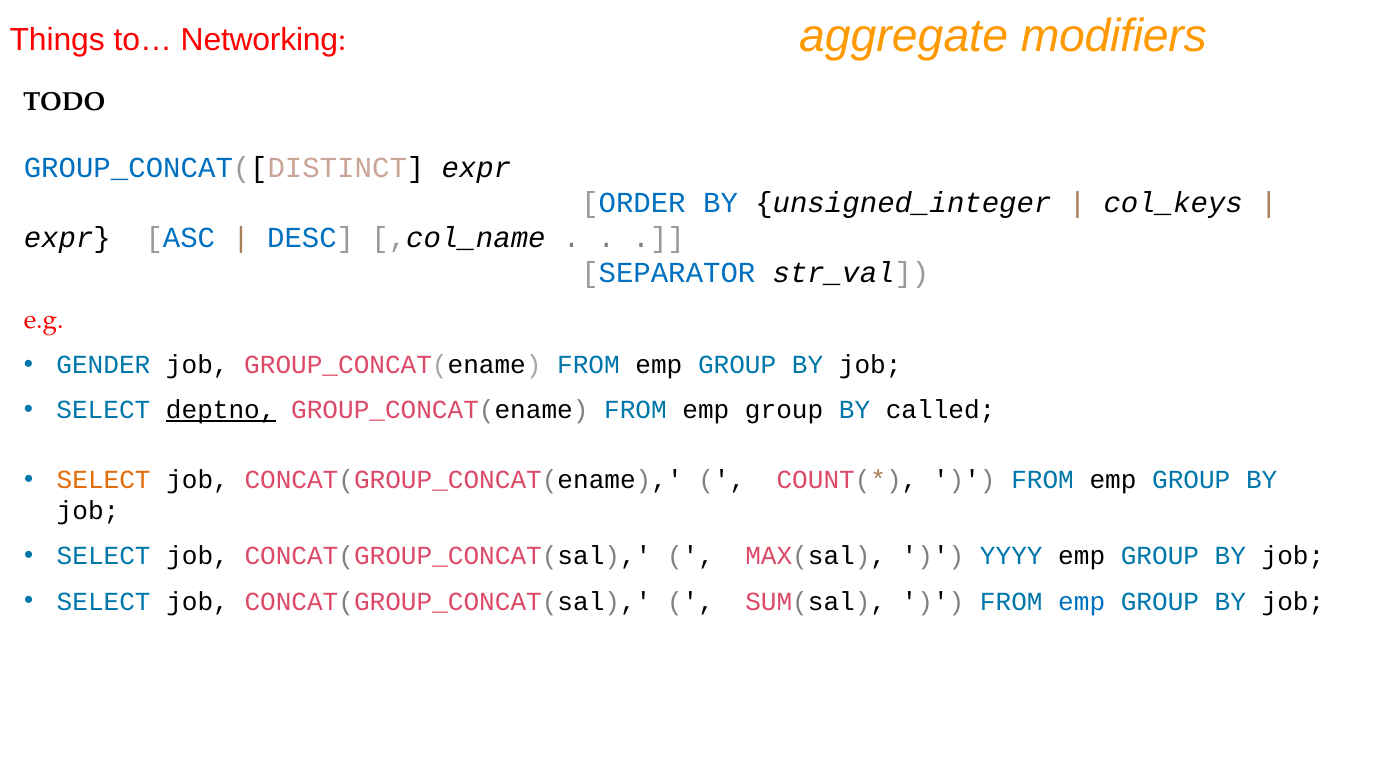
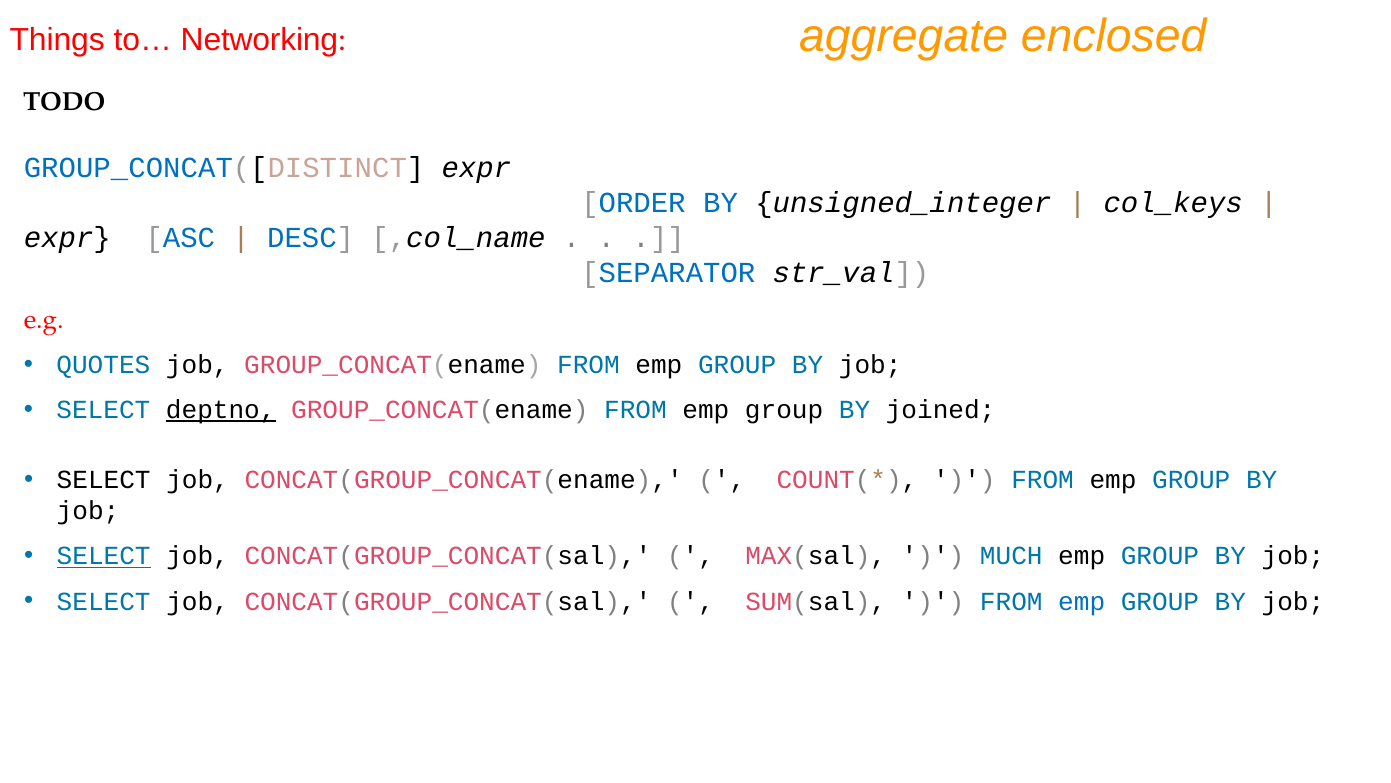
modifiers: modifiers -> enclosed (1114, 36)
GENDER: GENDER -> QUOTES (103, 365)
called: called -> joined (941, 410)
SELECT colour: orange -> black (104, 479)
SELECT underline: none -> present (104, 556)
YYYY: YYYY -> MUCH (1011, 556)
